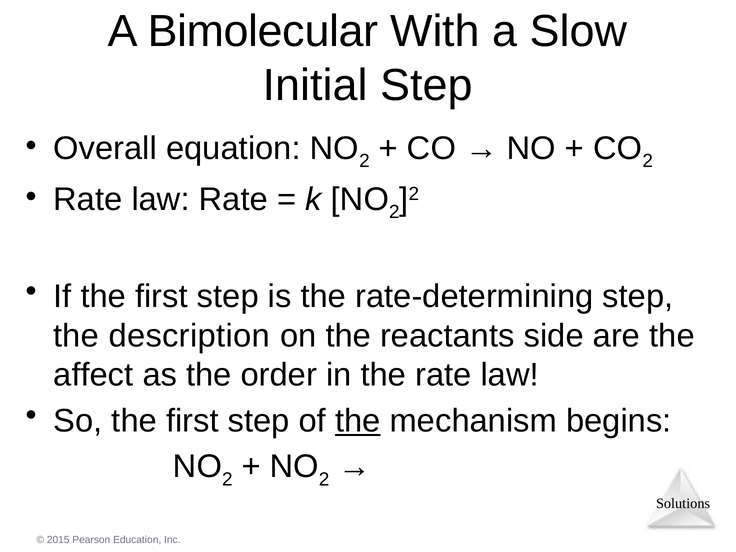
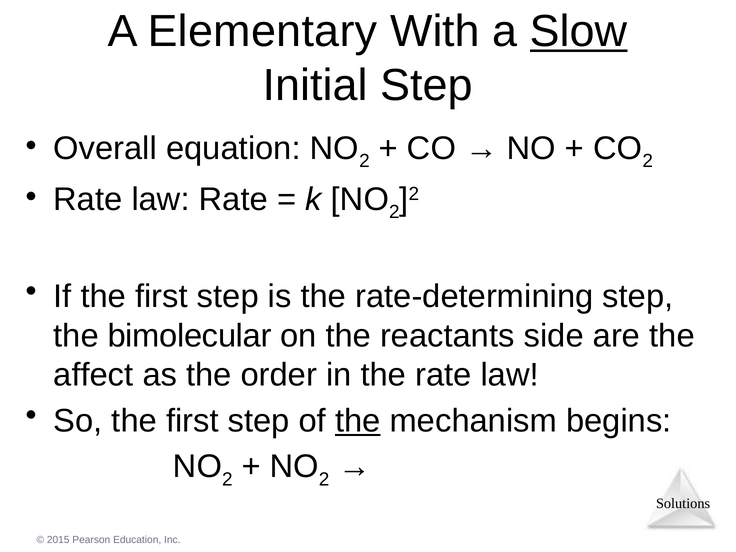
Bimolecular: Bimolecular -> Elementary (263, 31)
Slow underline: none -> present (579, 31)
description: description -> bimolecular (190, 336)
